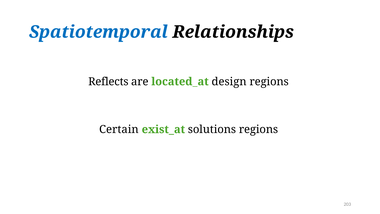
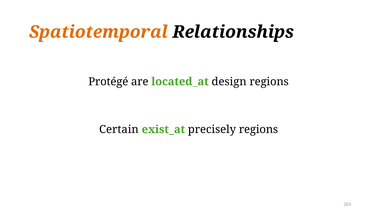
Spatiotemporal colour: blue -> orange (98, 32)
Reflects: Reflects -> Protégé (108, 82)
solutions: solutions -> precisely (212, 129)
